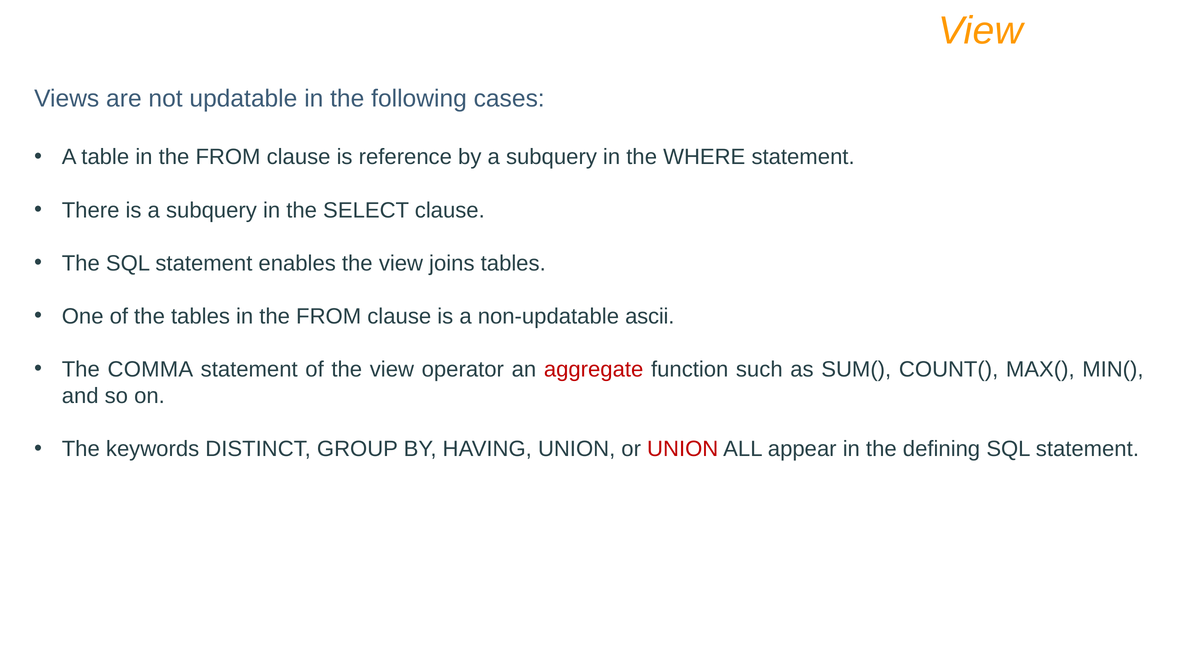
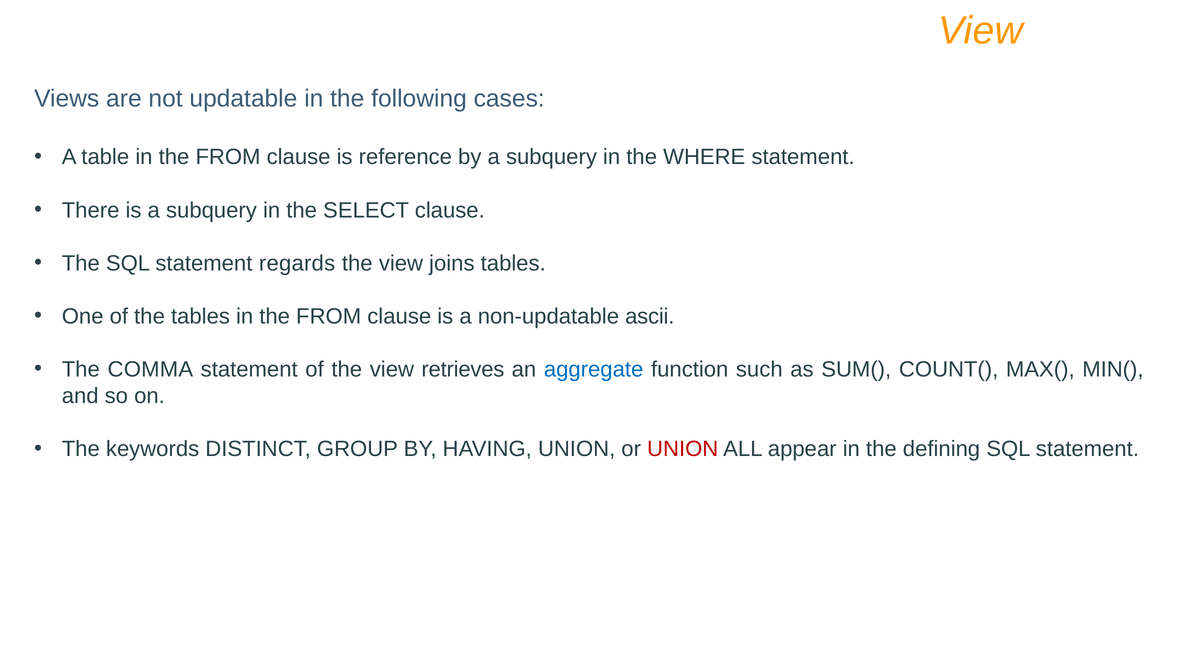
enables: enables -> regards (297, 263)
operator: operator -> retrieves (463, 369)
aggregate colour: red -> blue (594, 369)
